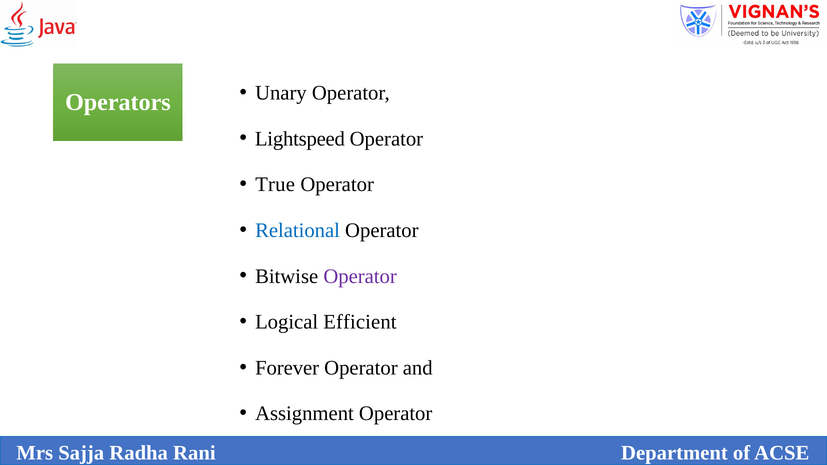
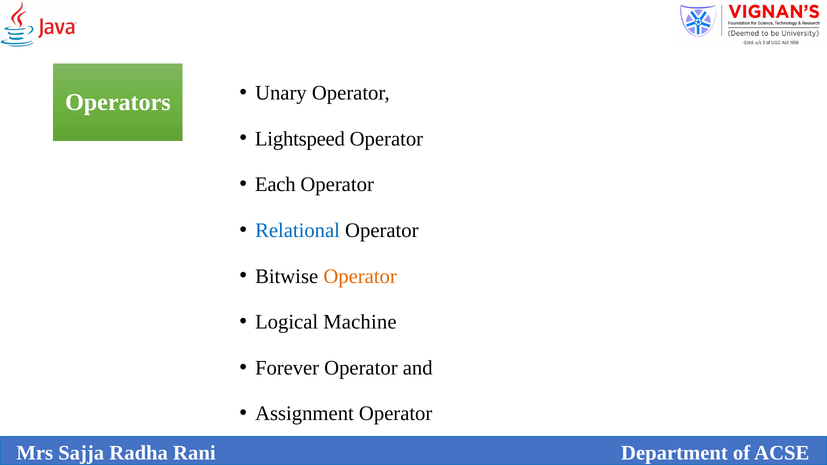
True: True -> Each (275, 185)
Operator colour: purple -> orange (360, 276)
Efficient: Efficient -> Machine (360, 322)
